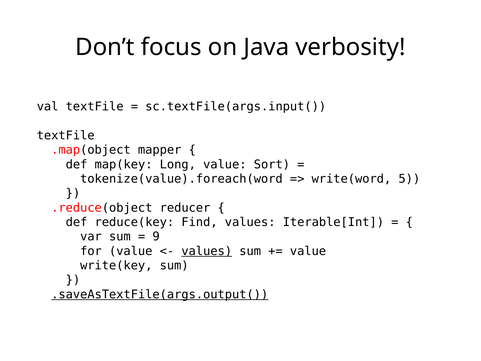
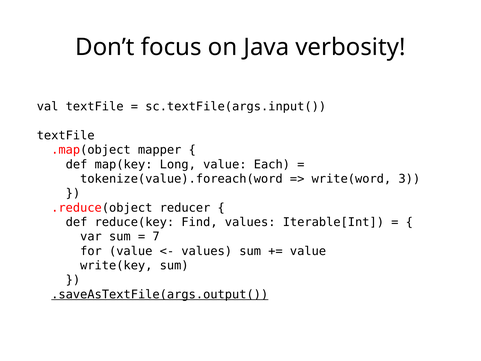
Sort: Sort -> Each (272, 164)
5: 5 -> 3 (409, 179)
9: 9 -> 7 (156, 236)
values underline: present -> none (207, 251)
